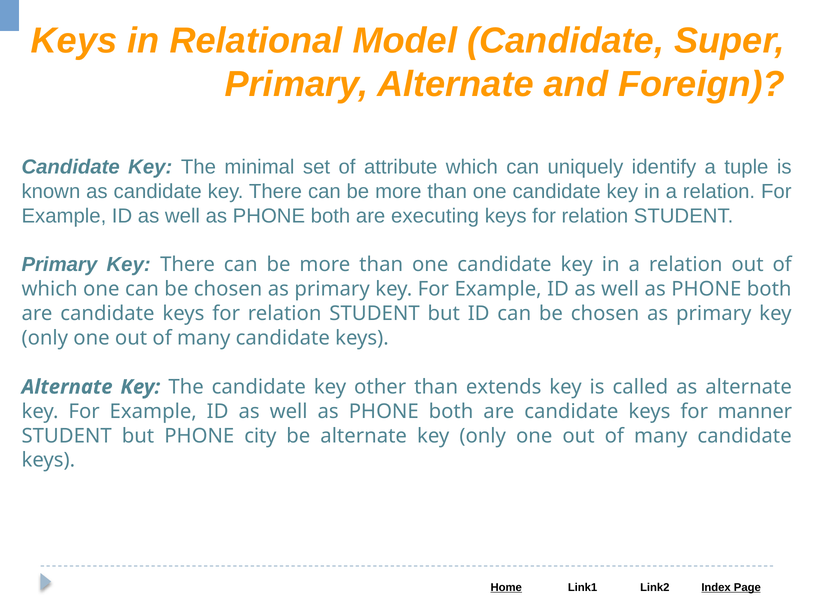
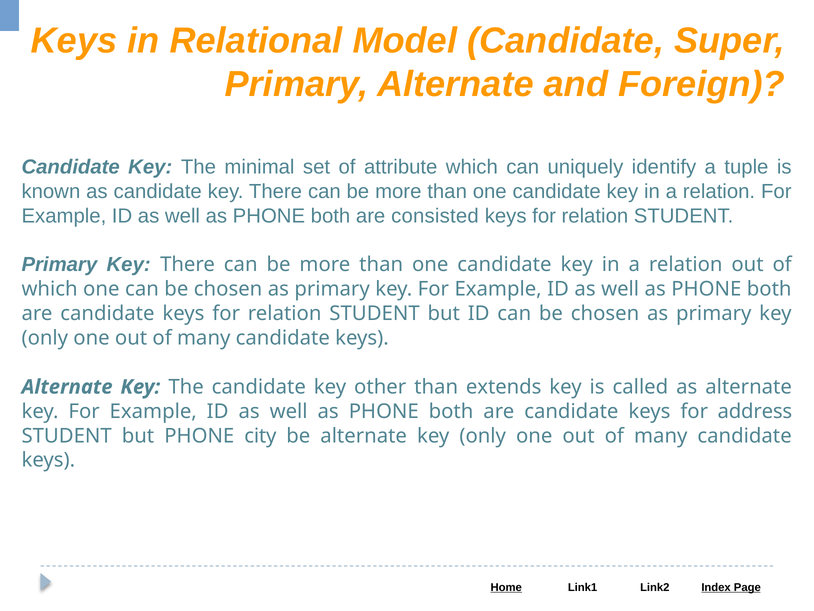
executing: executing -> consisted (435, 216)
manner: manner -> address (755, 411)
